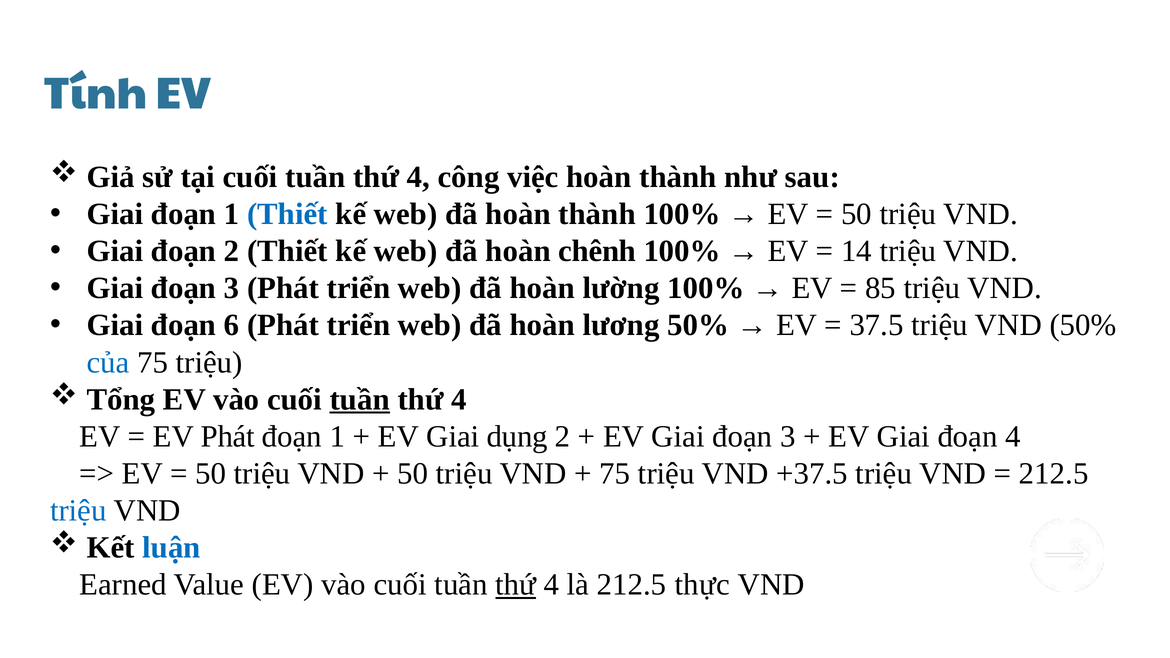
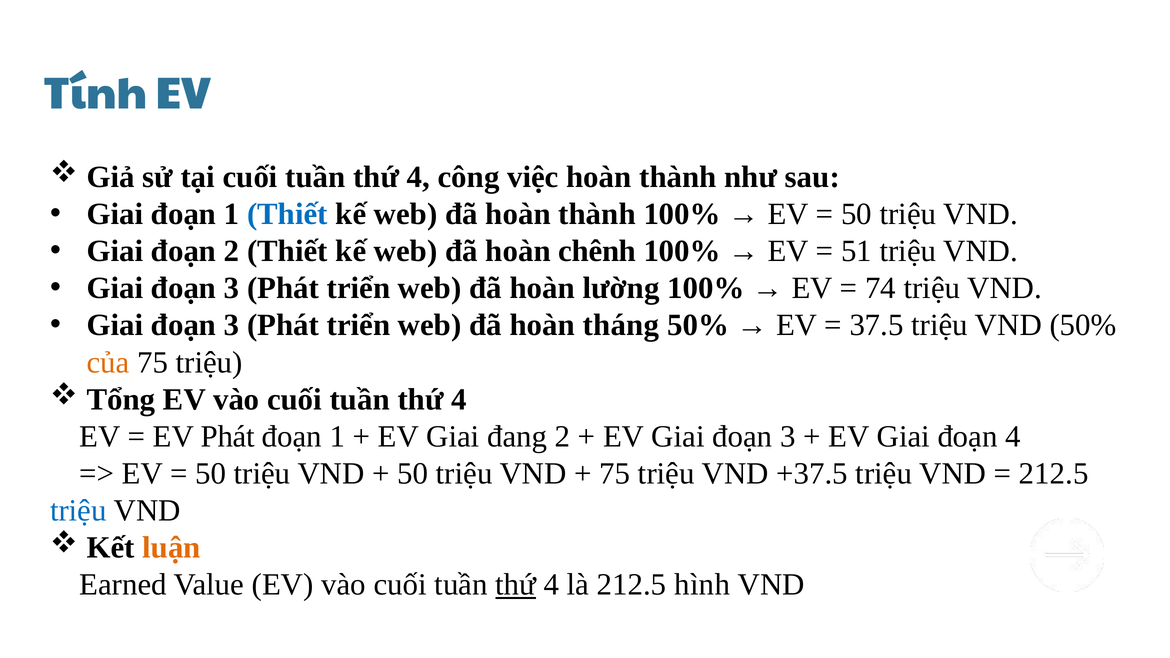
14: 14 -> 51 (856, 251)
85: 85 -> 74 (880, 288)
6: 6 -> 3 (232, 325)
lương: lương -> tháng (621, 325)
của colour: blue -> orange (108, 362)
tuần underline: present -> none (360, 399)
dụng: dụng -> đang (517, 437)
luận colour: blue -> orange (171, 548)
thực: thực -> hình (702, 585)
